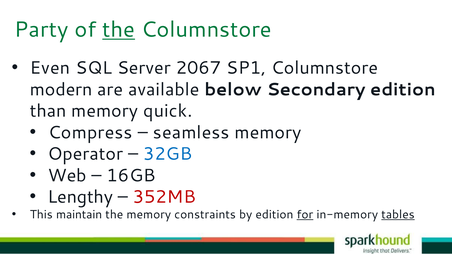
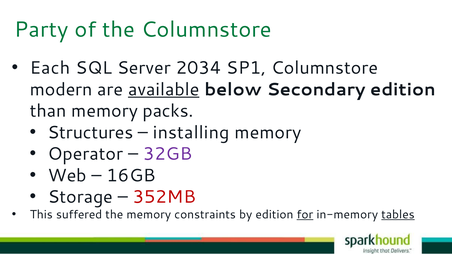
the underline: present -> none (119, 30)
Even: Even -> Each (50, 68)
2067: 2067 -> 2034 (199, 68)
available underline: none -> present (164, 90)
quick: quick -> packs (168, 111)
Compress: Compress -> Structures (90, 133)
seamless: seamless -> installing (191, 133)
32GB colour: blue -> purple (168, 154)
Lengthy: Lengthy -> Storage (80, 197)
maintain: maintain -> suffered (79, 215)
